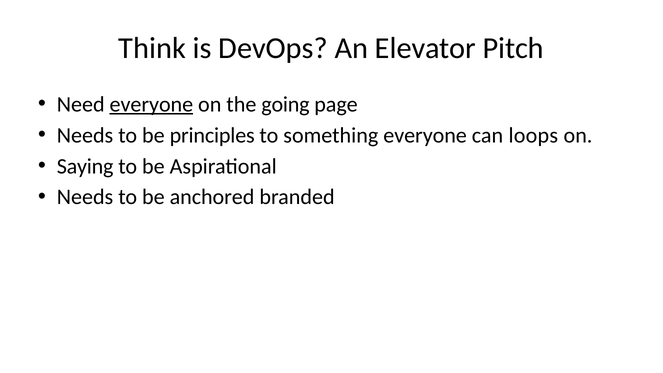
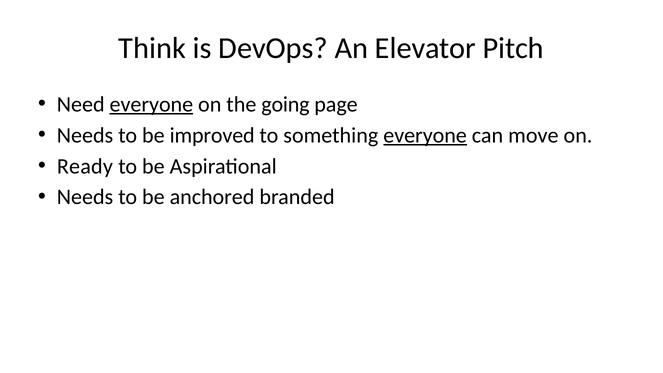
principles: principles -> improved (212, 135)
everyone underline: none -> present (425, 135)
loops: loops -> move (533, 135)
Saying: Saying -> Ready (85, 166)
